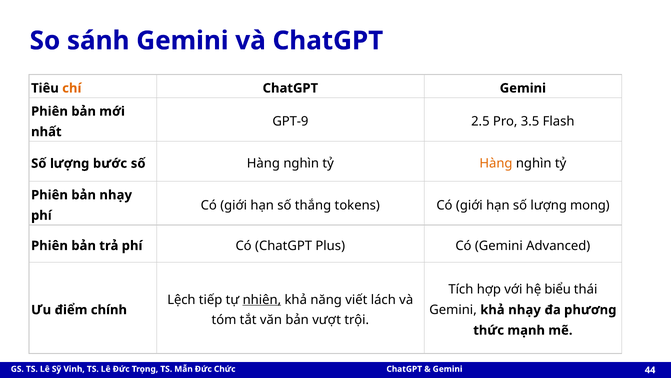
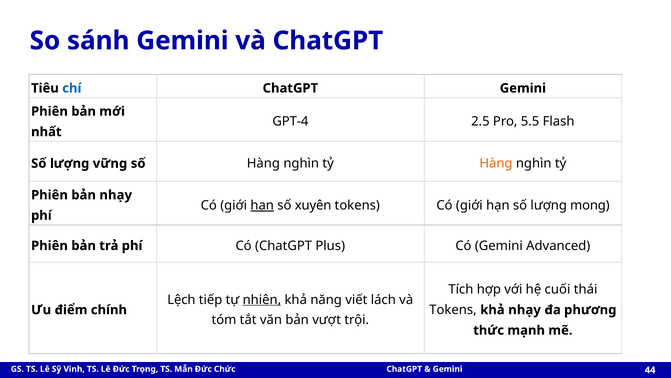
chí colour: orange -> blue (72, 88)
GPT-9: GPT-9 -> GPT-4 (290, 121)
3.5: 3.5 -> 5.5 (530, 121)
bước: bước -> vững (110, 163)
hạn underline: none -> present (262, 205)
thắng: thắng -> xuyên (313, 205)
biểu: biểu -> cuối (558, 289)
Gemini: Gemini -> Tokens (453, 309)
